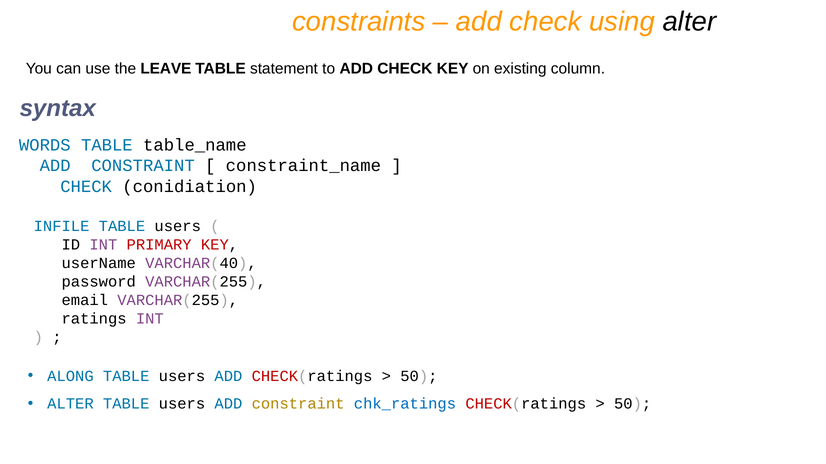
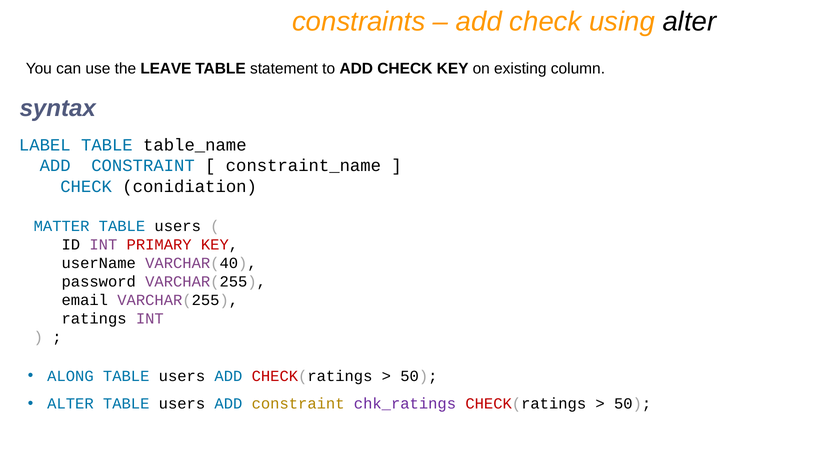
WORDS: WORDS -> LABEL (45, 145)
INFILE: INFILE -> MATTER (62, 226)
chk_ratings colour: blue -> purple (405, 404)
